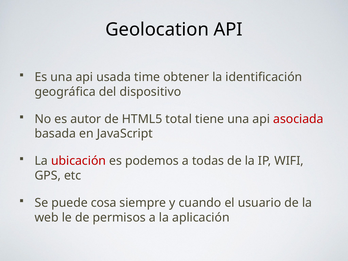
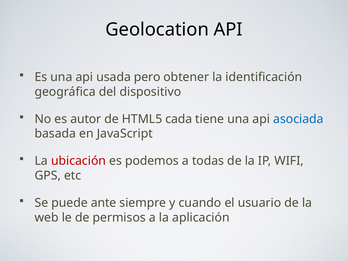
time: time -> pero (147, 77)
total: total -> cada (179, 119)
asociada colour: red -> blue (298, 119)
cosa: cosa -> ante (104, 203)
